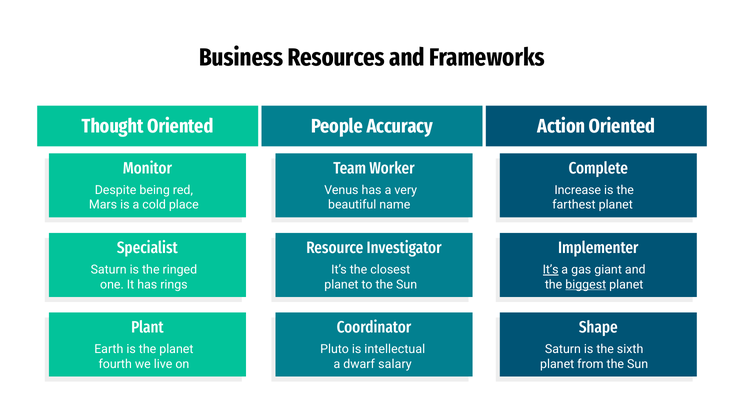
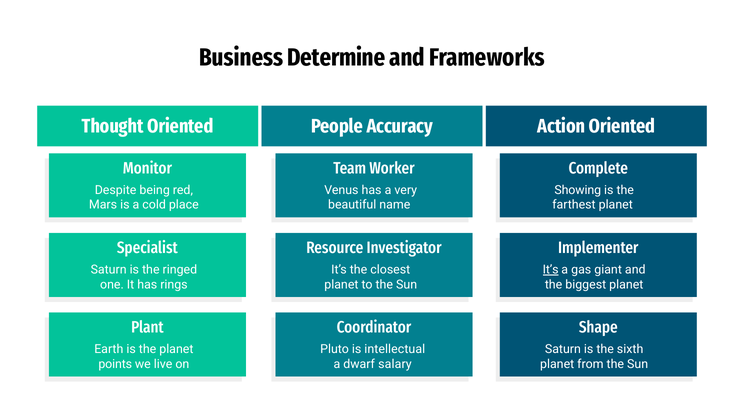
Resources: Resources -> Determine (336, 57)
Increase: Increase -> Showing (578, 190)
biggest underline: present -> none (586, 285)
fourth: fourth -> points (115, 365)
